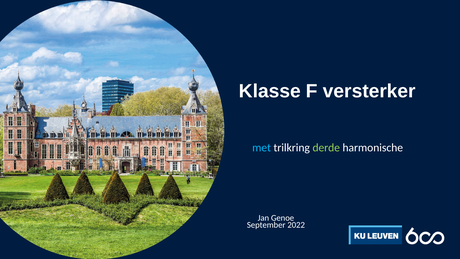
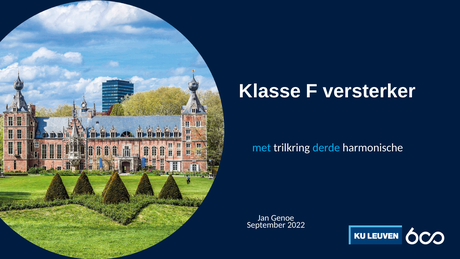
derde colour: light green -> light blue (326, 147)
